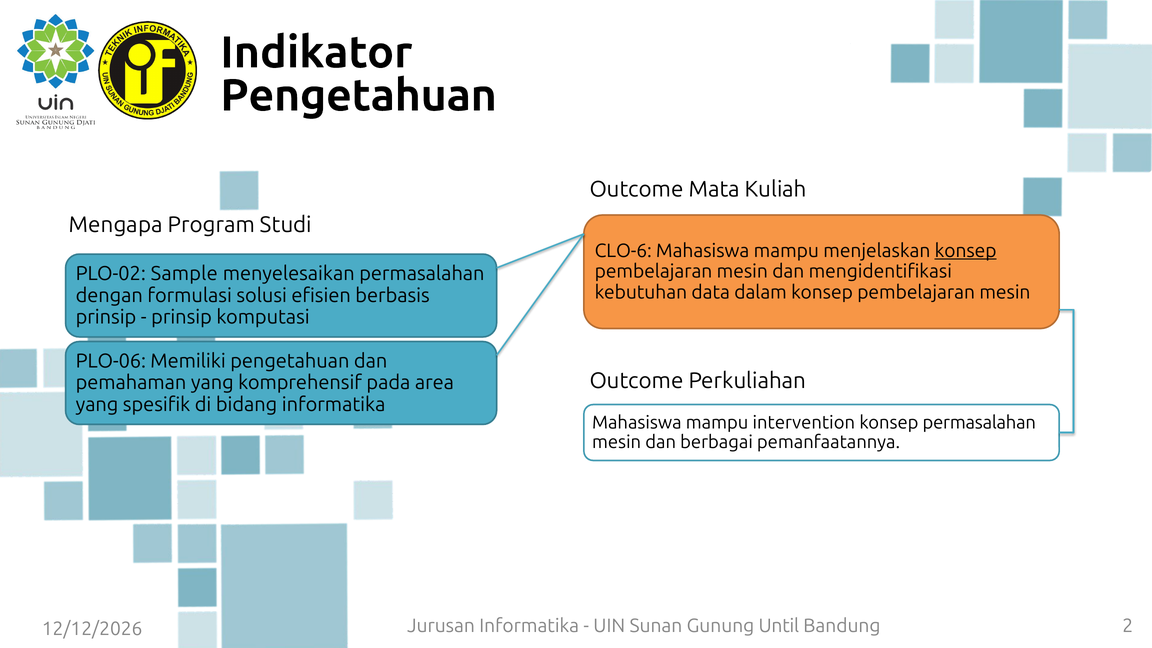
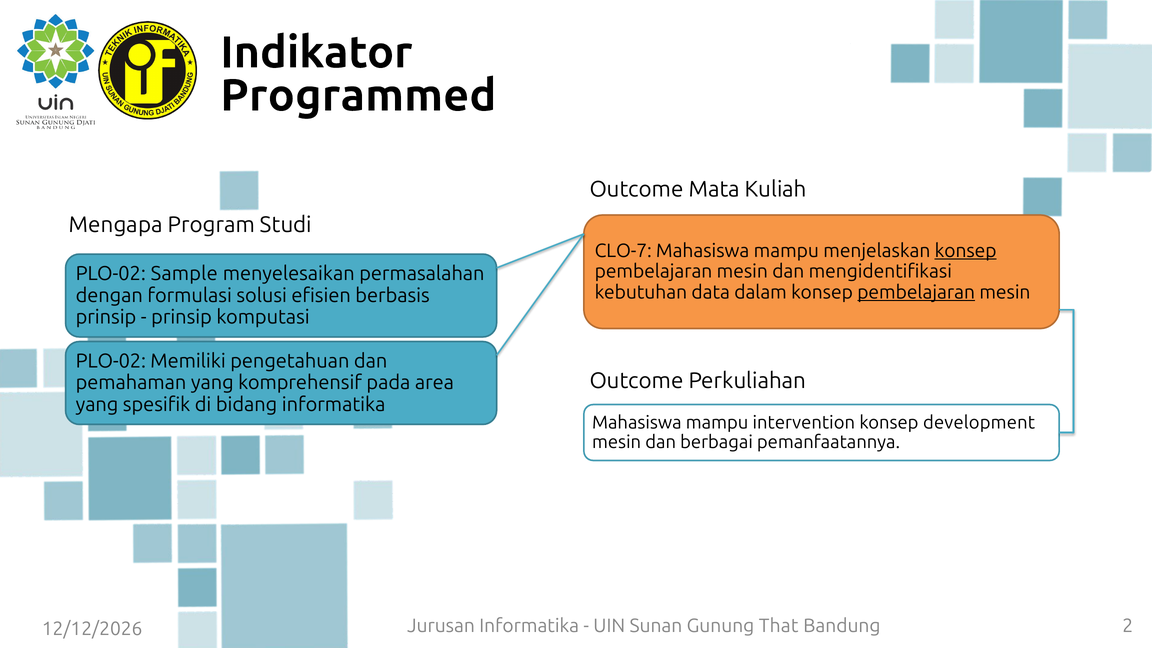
Pengetahuan: Pengetahuan -> Programmed (358, 96)
CLO-6: CLO-6 -> CLO-7 (623, 251)
pembelajaran underline: none -> present (916, 292)
PLO-06: PLO-06 -> PLO-02 (111, 361)
konsep permasalahan: permasalahan -> development (979, 422)
Until: Until -> That (779, 626)
